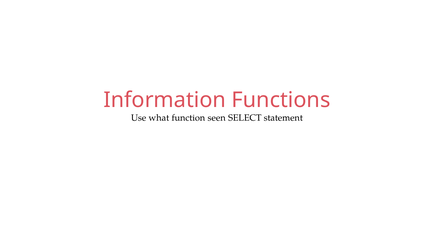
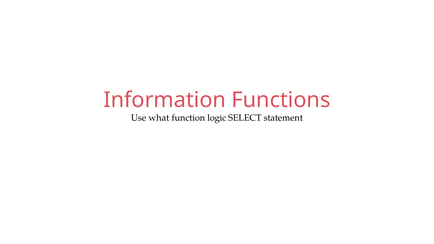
seen: seen -> logic (217, 118)
